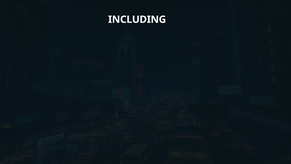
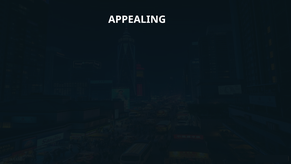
INCLUDING: INCLUDING -> APPEALING (137, 19)
